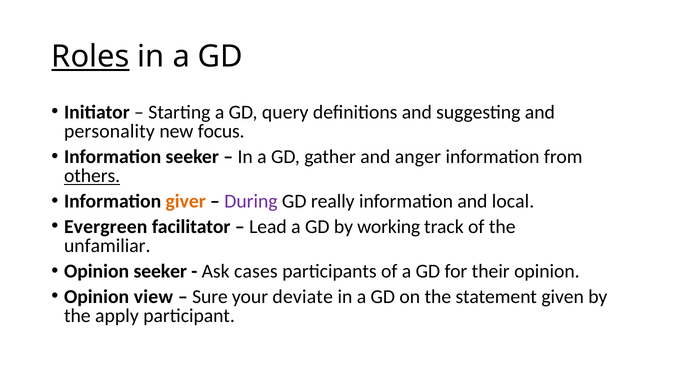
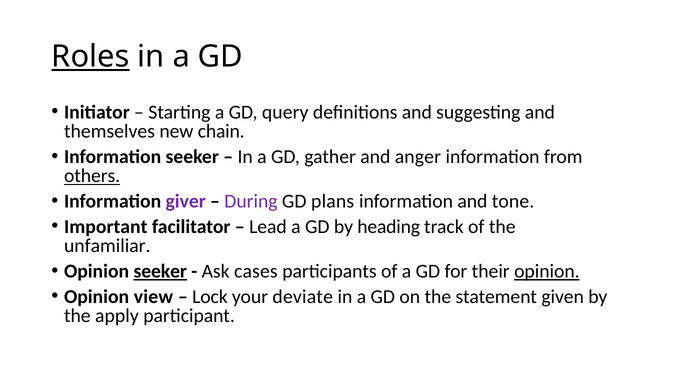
personality: personality -> themselves (109, 131)
focus: focus -> chain (221, 131)
giver colour: orange -> purple (186, 201)
really: really -> plans (333, 201)
local: local -> tone (513, 201)
Evergreen: Evergreen -> Important (106, 227)
working: working -> heading (389, 227)
seeker underline: none -> present (160, 271)
opinion underline: none -> present (547, 271)
Sure: Sure -> Lock (210, 297)
